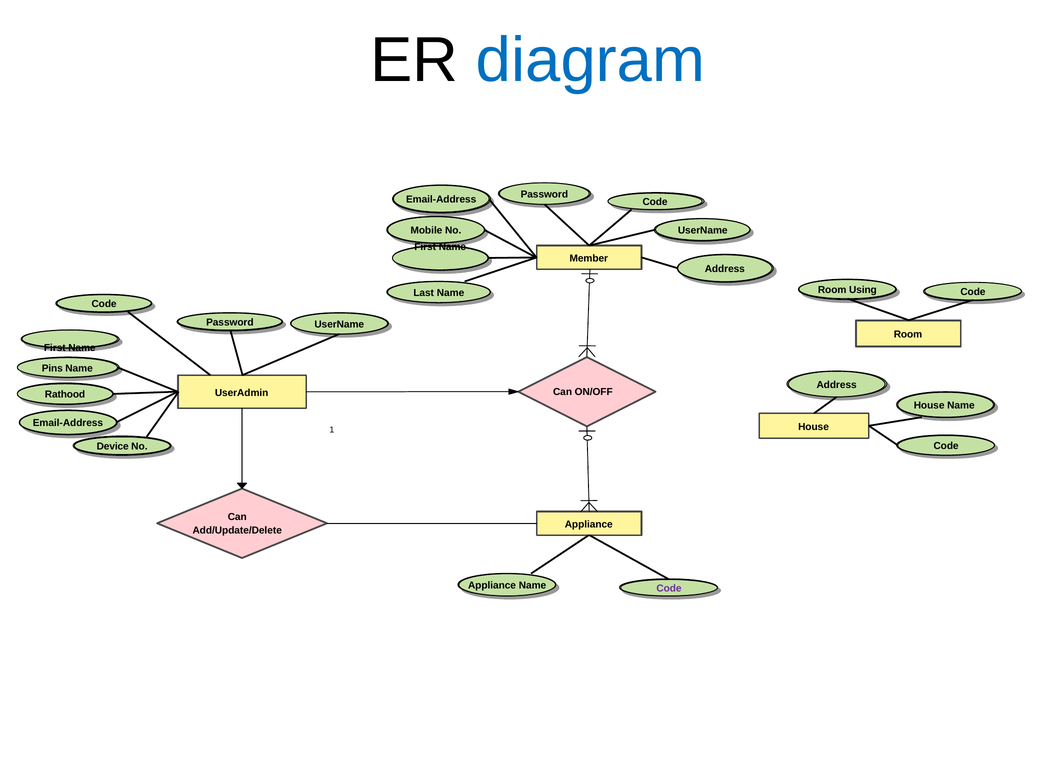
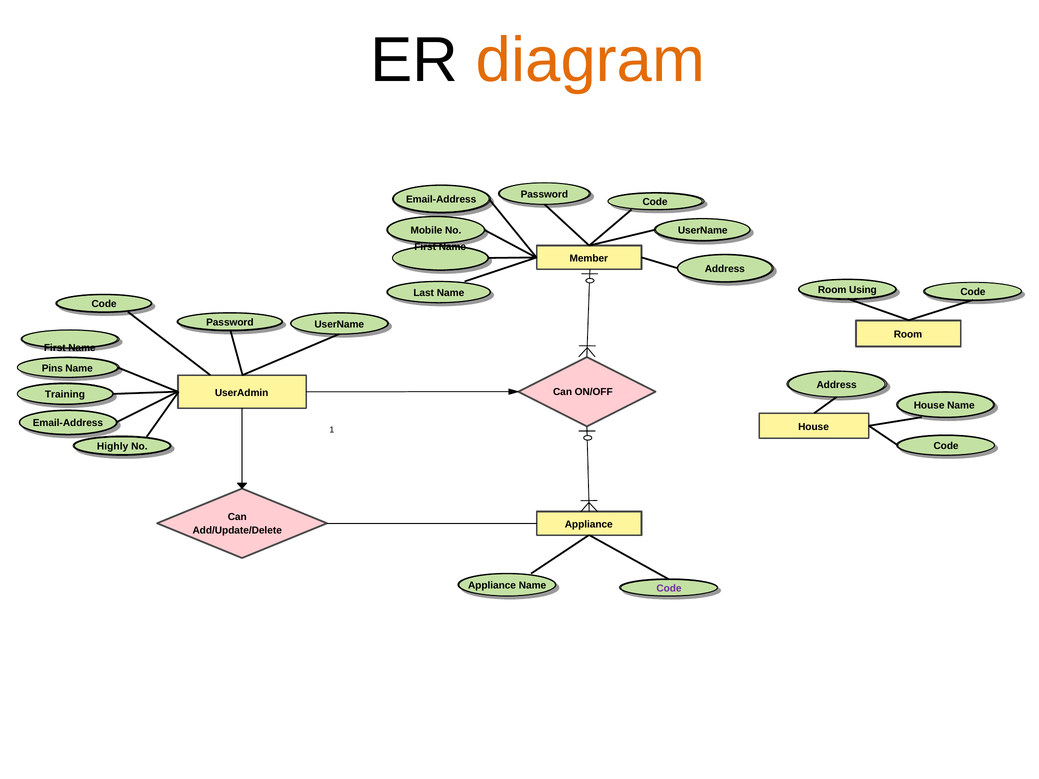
diagram colour: blue -> orange (590, 60)
Rathood: Rathood -> Training (65, 395)
Device: Device -> Highly (113, 447)
